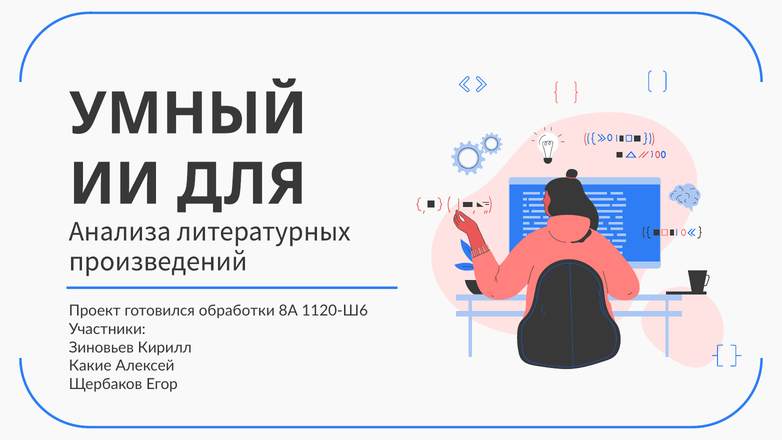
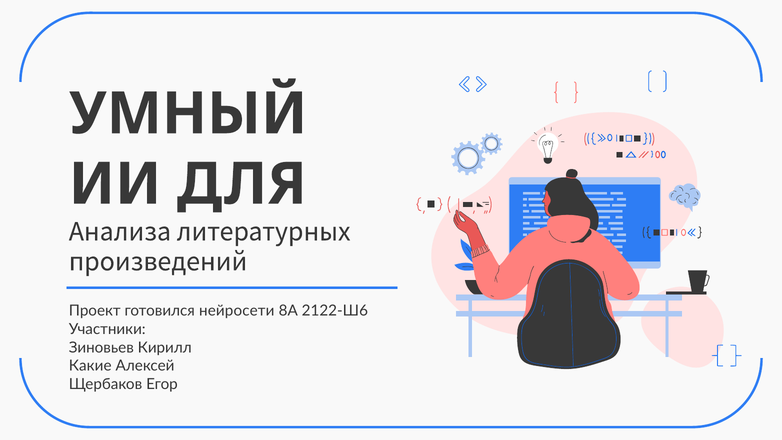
обработки: обработки -> нейросети (237, 311)
1120-Ш6: 1120-Ш6 -> 2122-Ш6 (335, 311)
